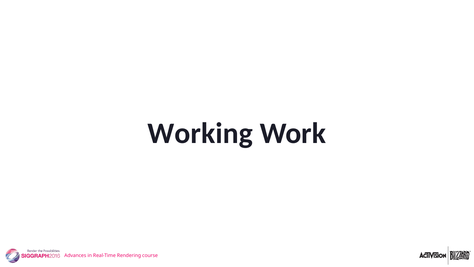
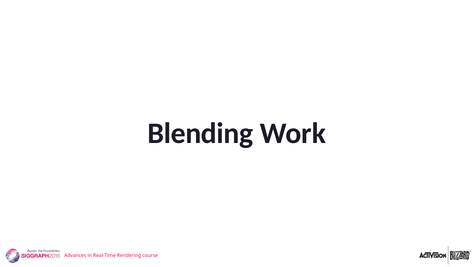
Working: Working -> Blending (200, 133)
